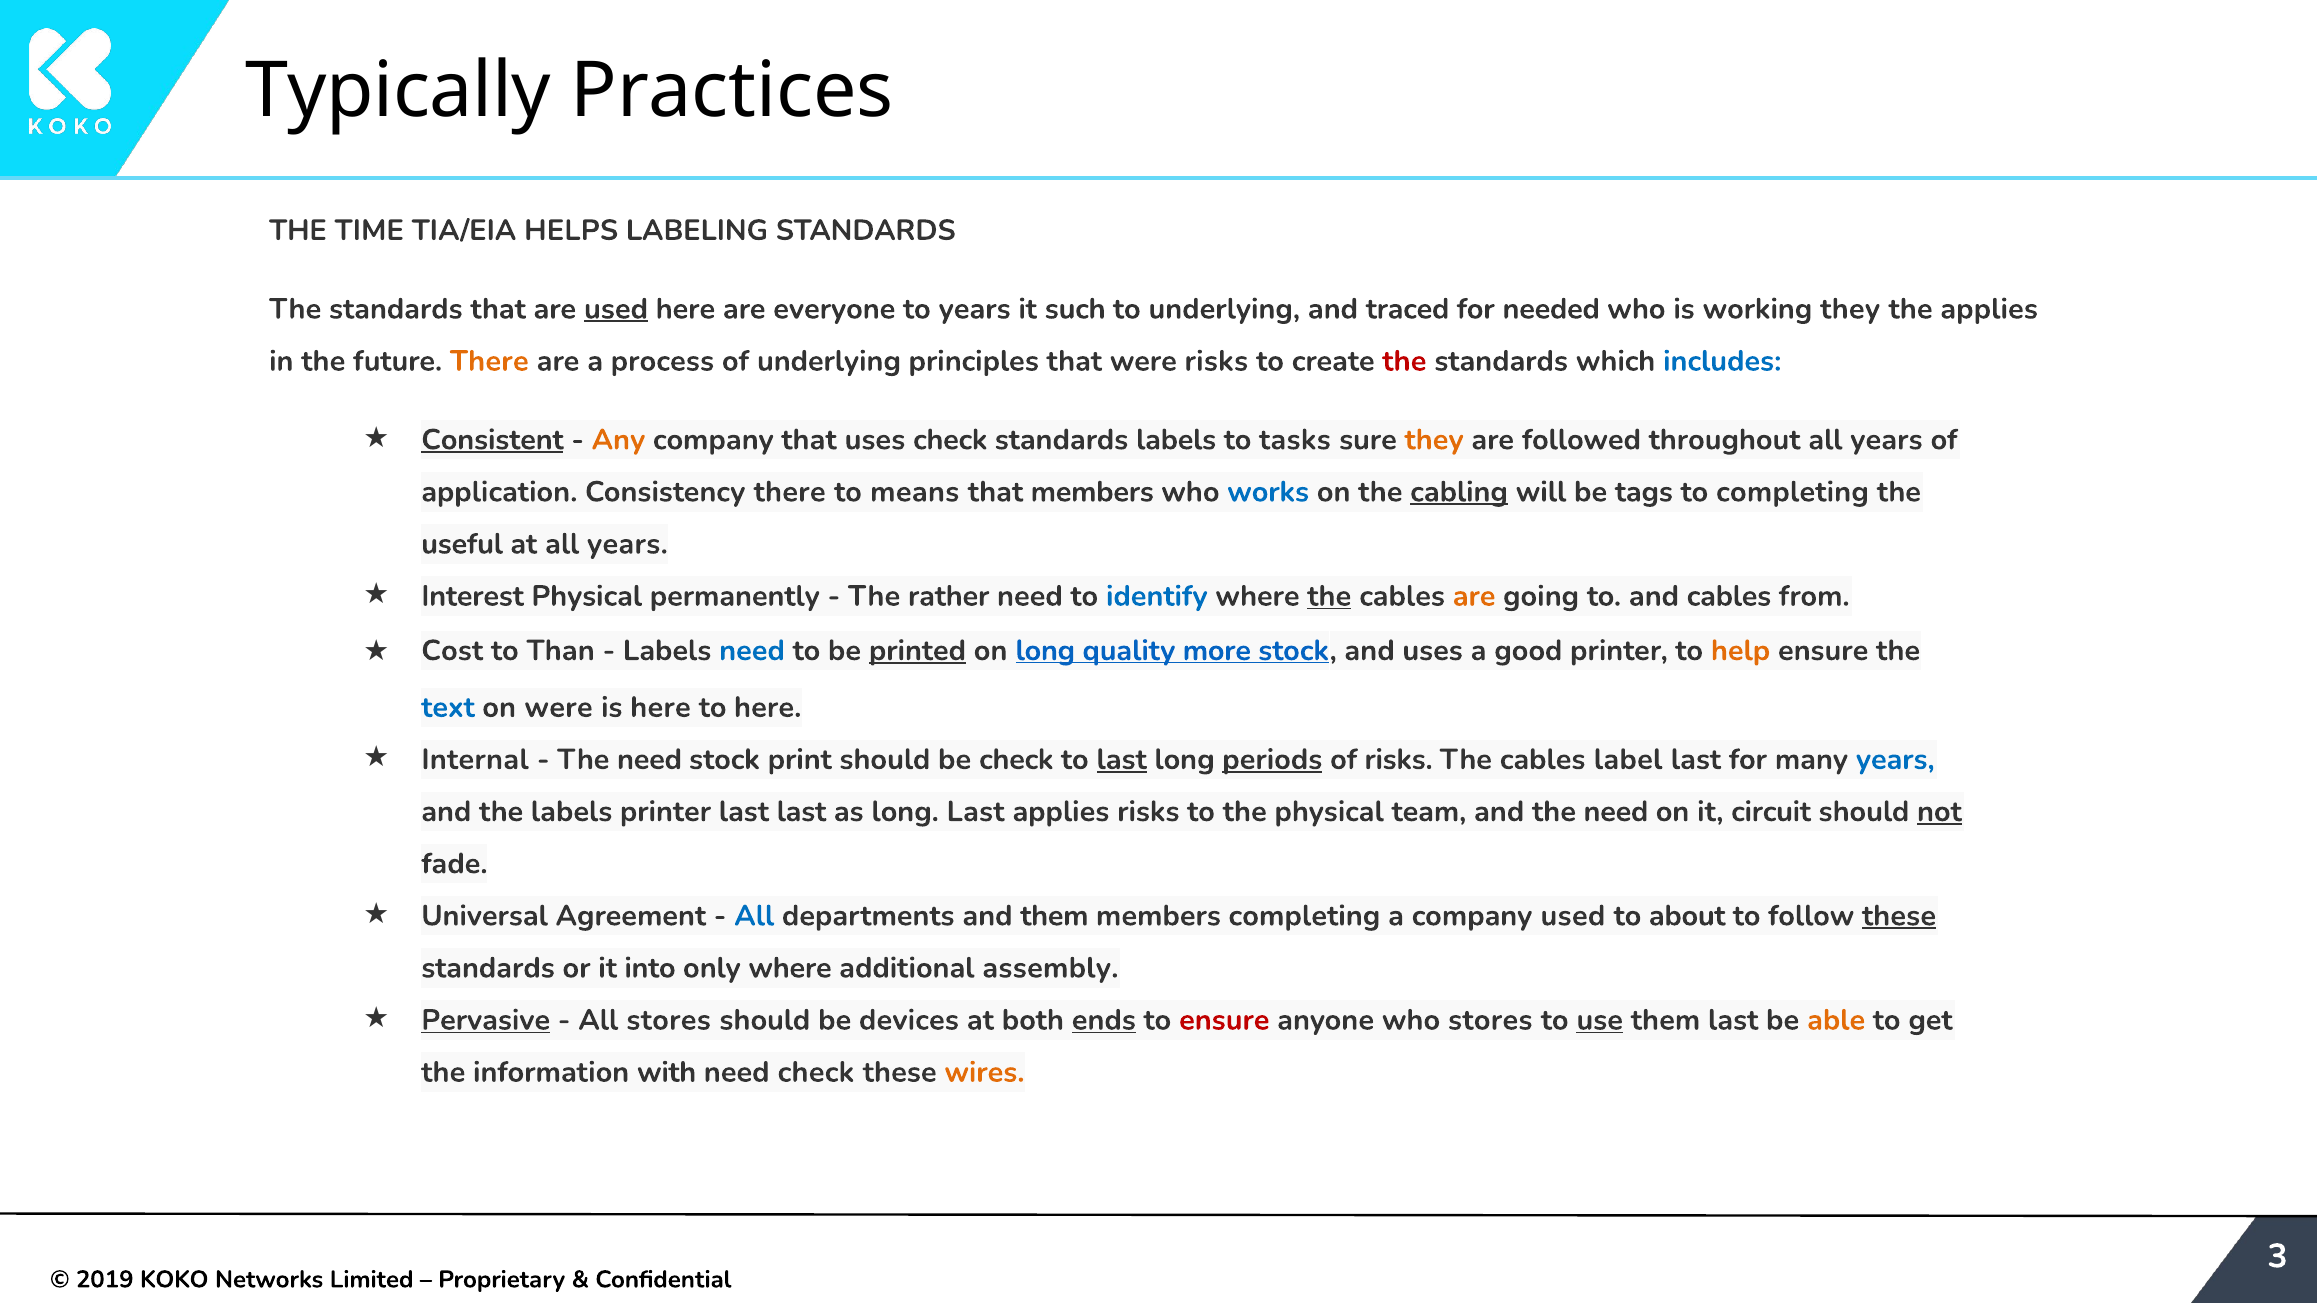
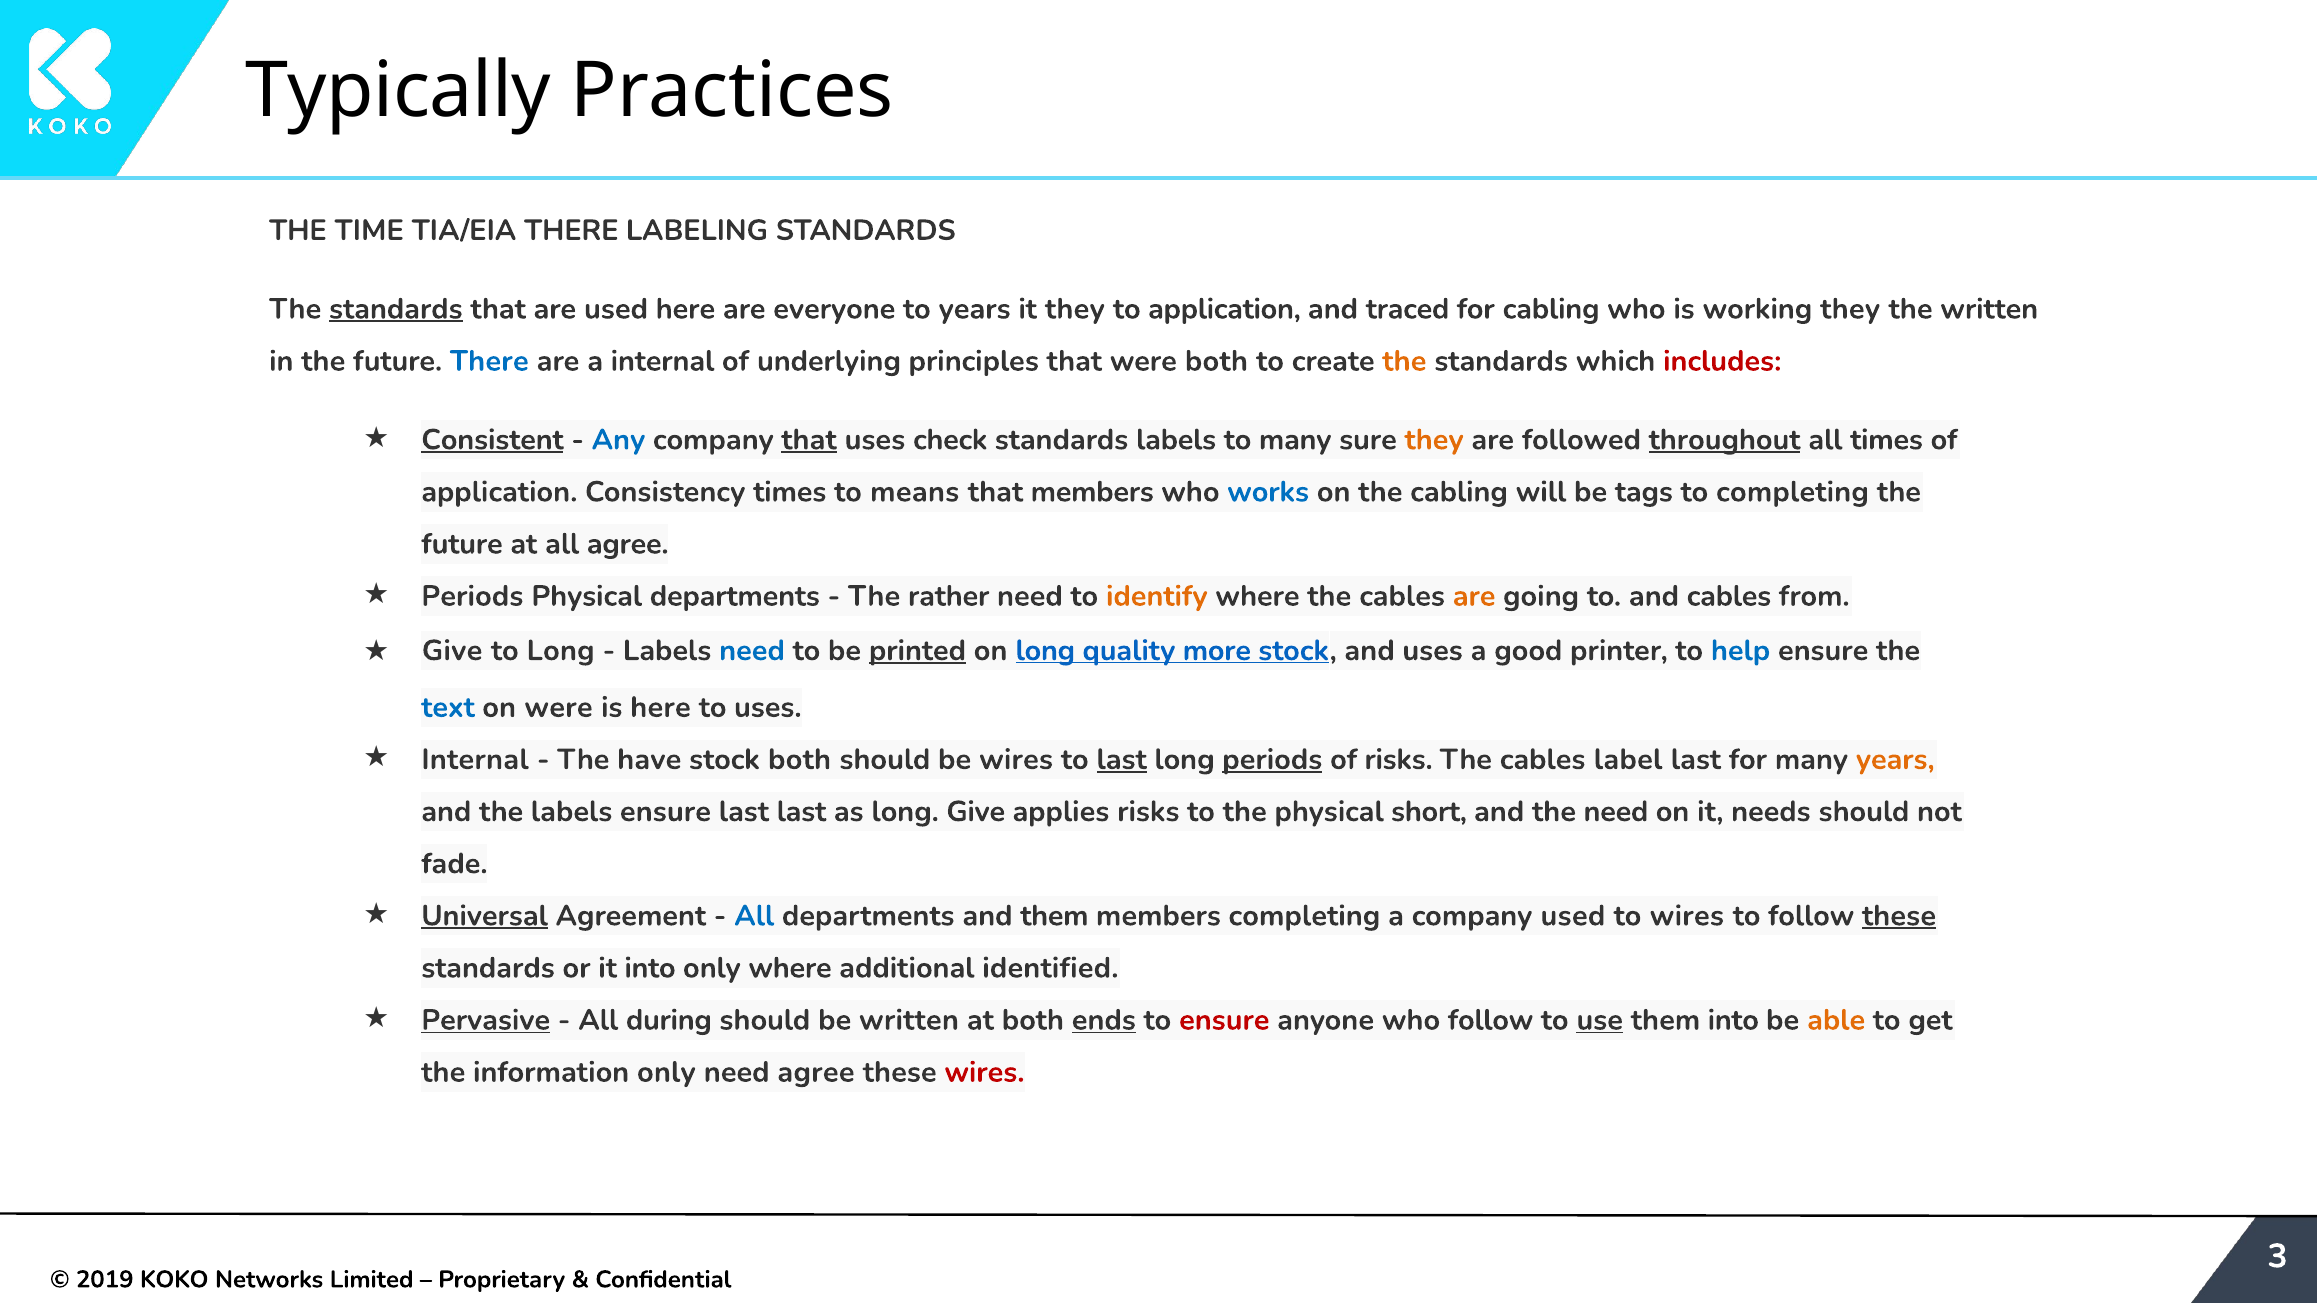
TIA/EIA HELPS: HELPS -> THERE (571, 230)
standards underline: none -> present (396, 309)
used underline: present -> none (616, 309)
it such: such -> they (1075, 309)
to underlying: underlying -> application (1224, 309)
for needed: needed -> cabling (1551, 309)
the applies: applies -> written (1989, 309)
There colour: orange -> blue (489, 361)
a process: process -> internal (663, 361)
were risks: risks -> both (1216, 361)
the colour: red -> orange (1404, 361)
includes colour: blue -> red (1722, 361)
Any colour: orange -> blue (618, 440)
that underline: none -> present (809, 440)
to tasks: tasks -> many (1295, 440)
throughout underline: none -> present (1725, 440)
years: years -> times (1887, 440)
Consistency there: there -> times (790, 492)
cabling underline: present -> none (1459, 492)
useful: useful -> future (462, 544)
at all years: years -> agree (628, 544)
Interest: Interest -> Periods (472, 596)
Physical permanently: permanently -> departments (735, 596)
identify colour: blue -> orange (1157, 596)
the underline: present -> none (1329, 596)
Cost: Cost -> Give (452, 651)
to Than: Than -> Long (561, 651)
help colour: orange -> blue (1741, 651)
to here: here -> uses (768, 707)
need: need -> have (649, 760)
stock print: print -> both (800, 760)
be check: check -> wires (1016, 760)
years colour: blue -> orange (1895, 760)
labels printer: printer -> ensure (665, 812)
long Last: Last -> Give (976, 812)
team: team -> short (1429, 812)
circuit: circuit -> needs (1771, 812)
not underline: present -> none (1939, 812)
Universal underline: none -> present (485, 916)
to about: about -> wires (1687, 916)
assembly: assembly -> identified (1050, 968)
All stores: stores -> during (669, 1020)
be devices: devices -> written (909, 1020)
who stores: stores -> follow (1491, 1020)
them last: last -> into (1733, 1020)
information with: with -> only (666, 1072)
need check: check -> agree (816, 1072)
wires colour: orange -> red (984, 1072)
